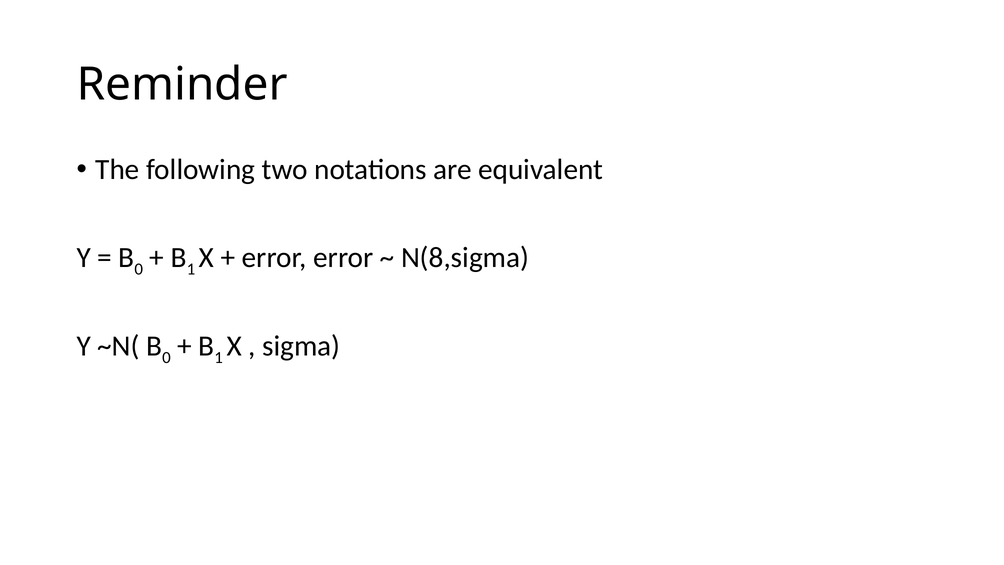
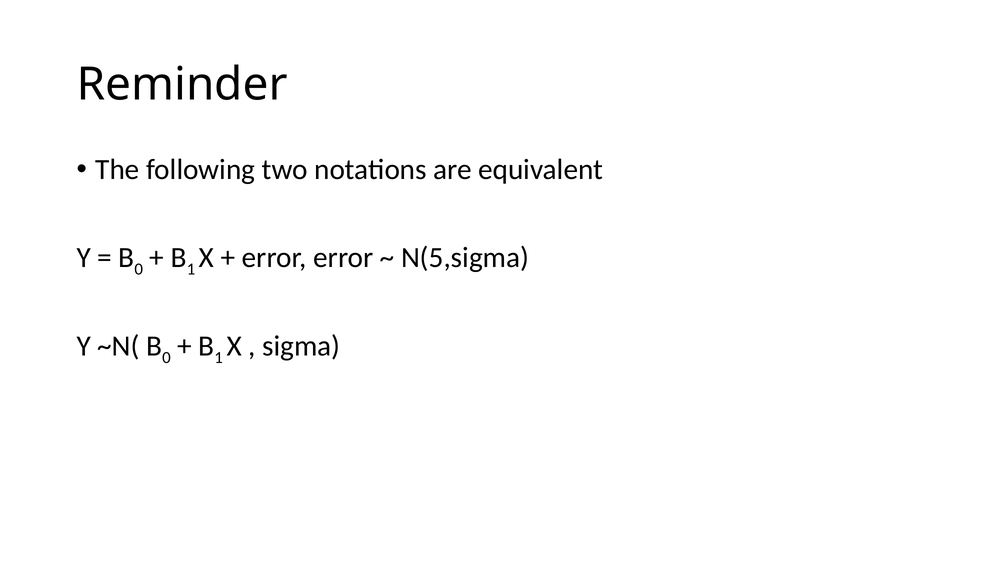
N(8,sigma: N(8,sigma -> N(5,sigma (465, 257)
